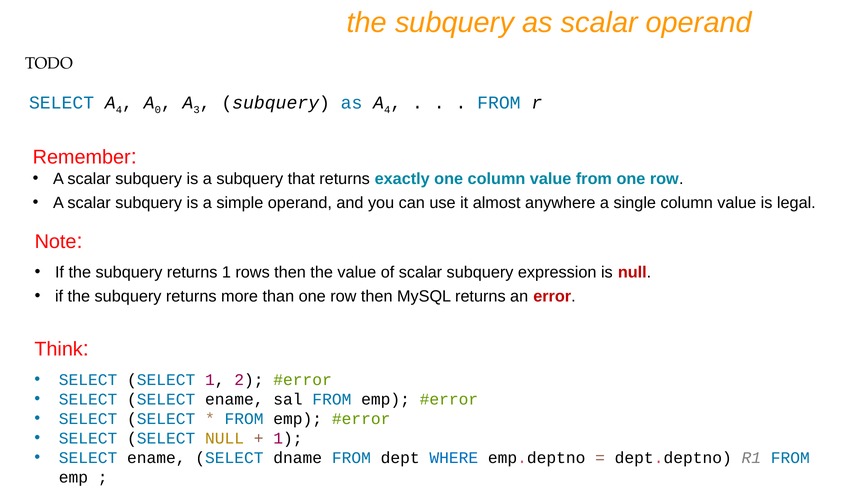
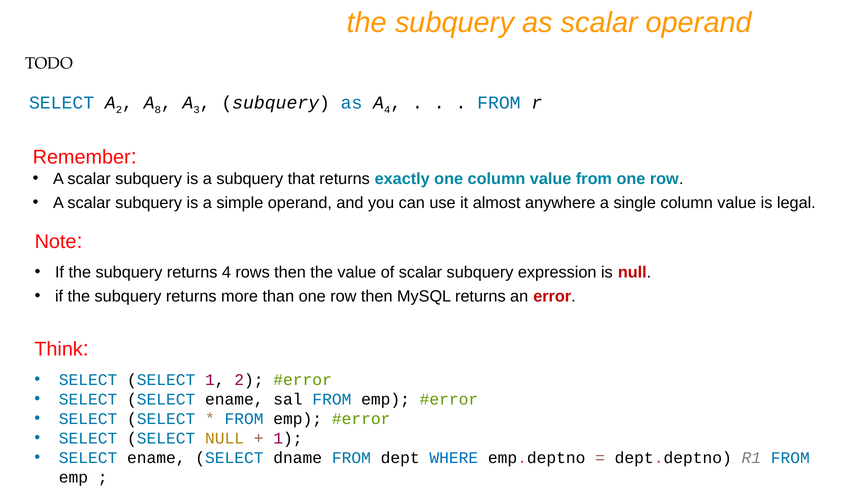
SELECT A 4: 4 -> 2 (119, 110)
0: 0 -> 8 (158, 110)
returns 1: 1 -> 4 (226, 272)
